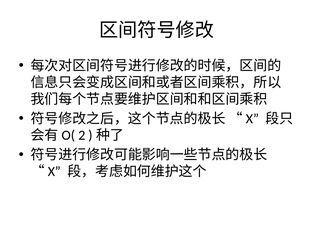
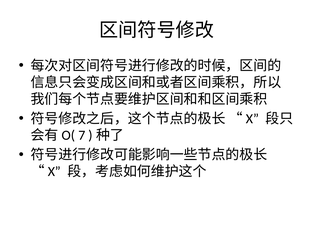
2: 2 -> 7 (82, 135)
